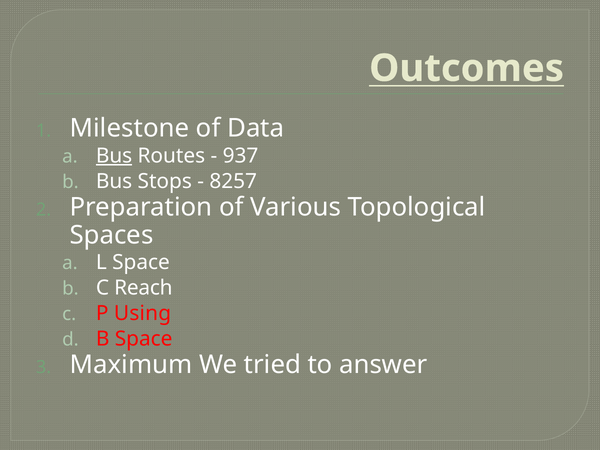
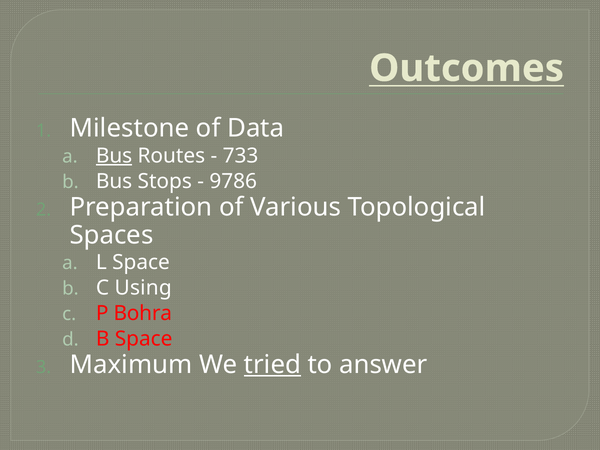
937: 937 -> 733 (241, 156)
8257: 8257 -> 9786 (233, 181)
Reach: Reach -> Using (143, 288)
Using: Using -> Bohra (143, 314)
tried underline: none -> present (272, 365)
